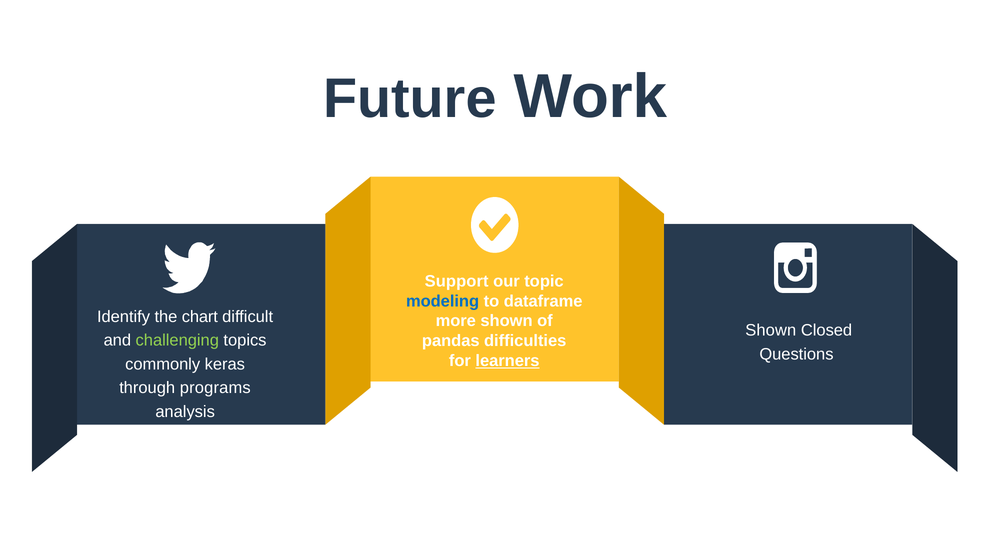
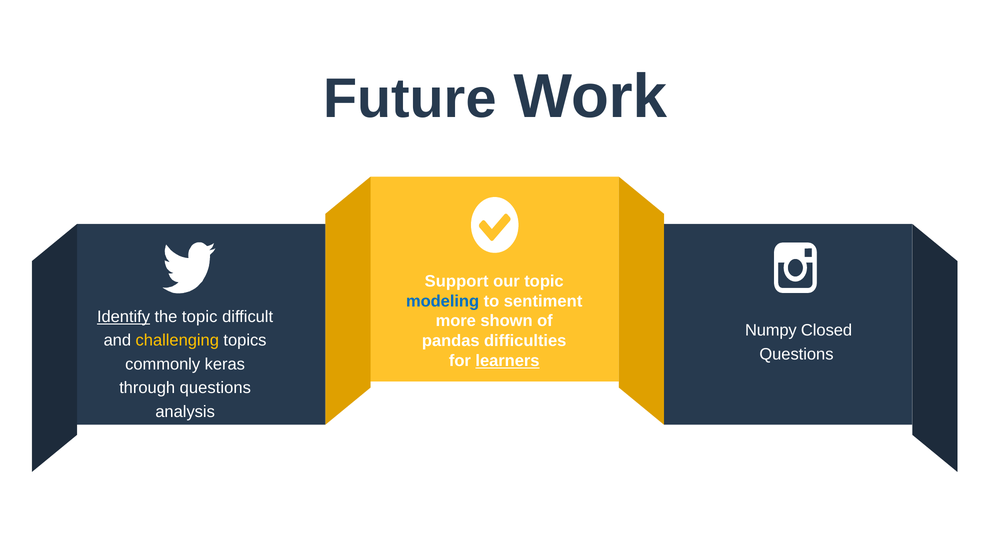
dataframe: dataframe -> sentiment (543, 301)
Identify underline: none -> present (124, 316)
the chart: chart -> topic (200, 316)
Shown: Shown -> Numpy (771, 330)
challenging colour: light green -> yellow (177, 340)
through programs: programs -> questions (215, 388)
